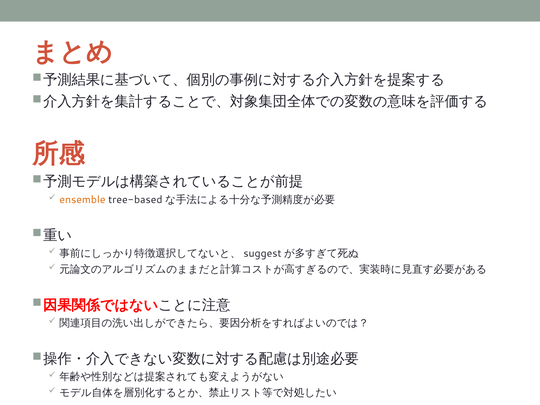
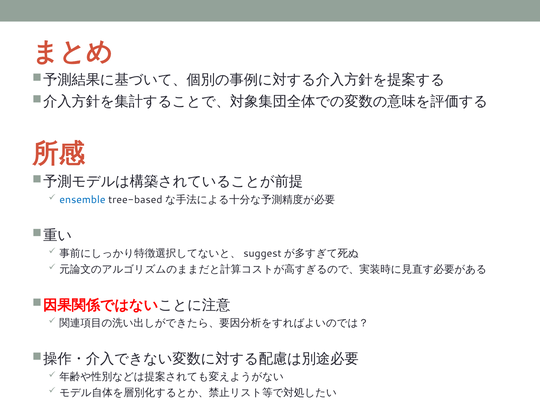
ensemble colour: orange -> blue (82, 200)
